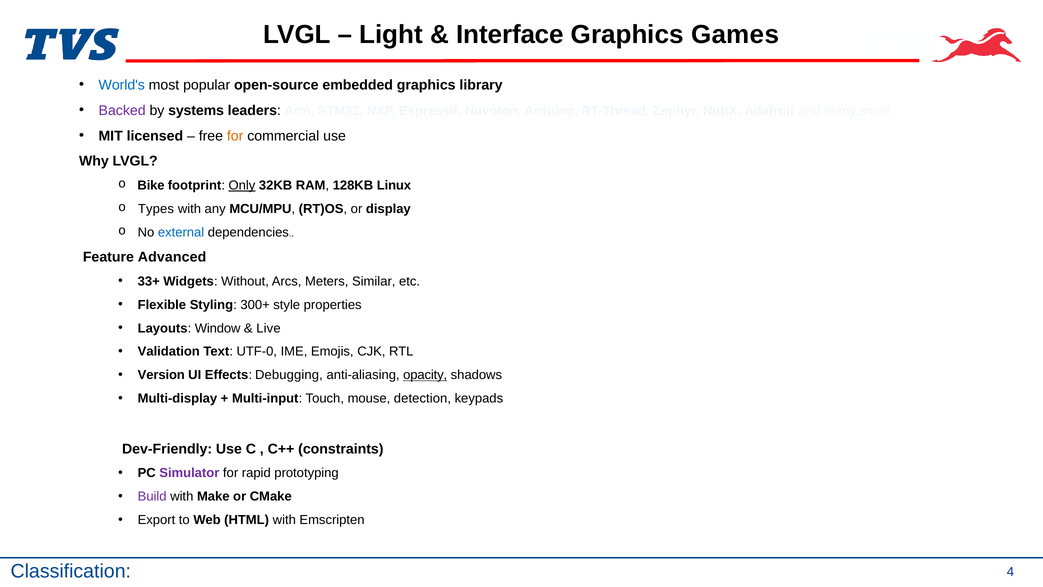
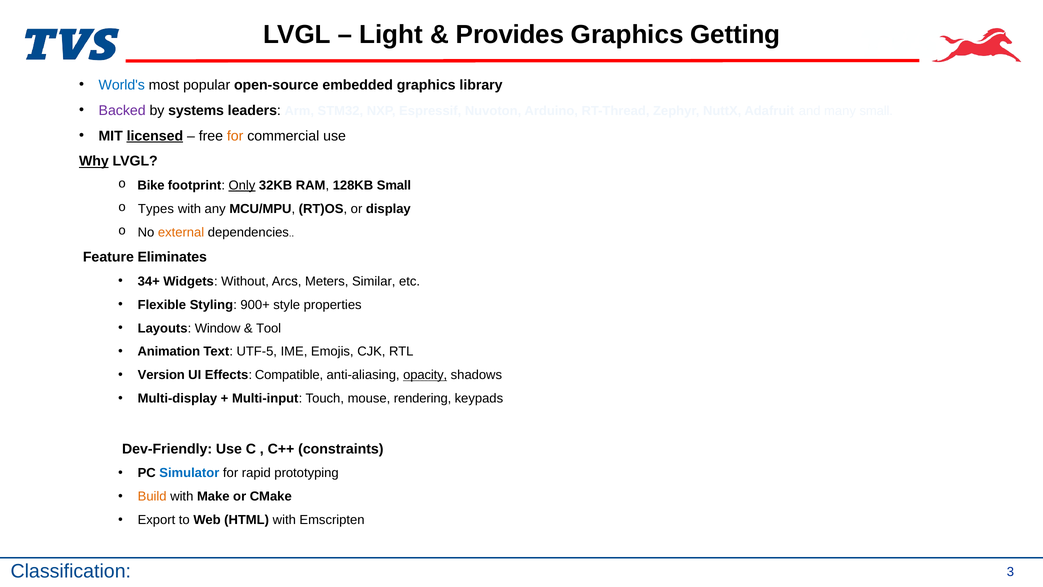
Interface: Interface -> Provides (510, 34)
Games: Games -> Getting (735, 34)
licensed underline: none -> present (155, 136)
Why underline: none -> present (94, 161)
128KB Linux: Linux -> Small (394, 185)
external colour: blue -> orange (181, 232)
Advanced: Advanced -> Eliminates (172, 257)
33+: 33+ -> 34+ (149, 281)
300+: 300+ -> 900+ (255, 305)
Live: Live -> Tool (269, 328)
Validation: Validation -> Animation (169, 351)
UTF-0: UTF-0 -> UTF-5 (257, 351)
Debugging: Debugging -> Compatible (289, 375)
detection: detection -> rendering (423, 398)
Simulator colour: purple -> blue (189, 473)
Build colour: purple -> orange (152, 496)
4: 4 -> 3 (1010, 572)
